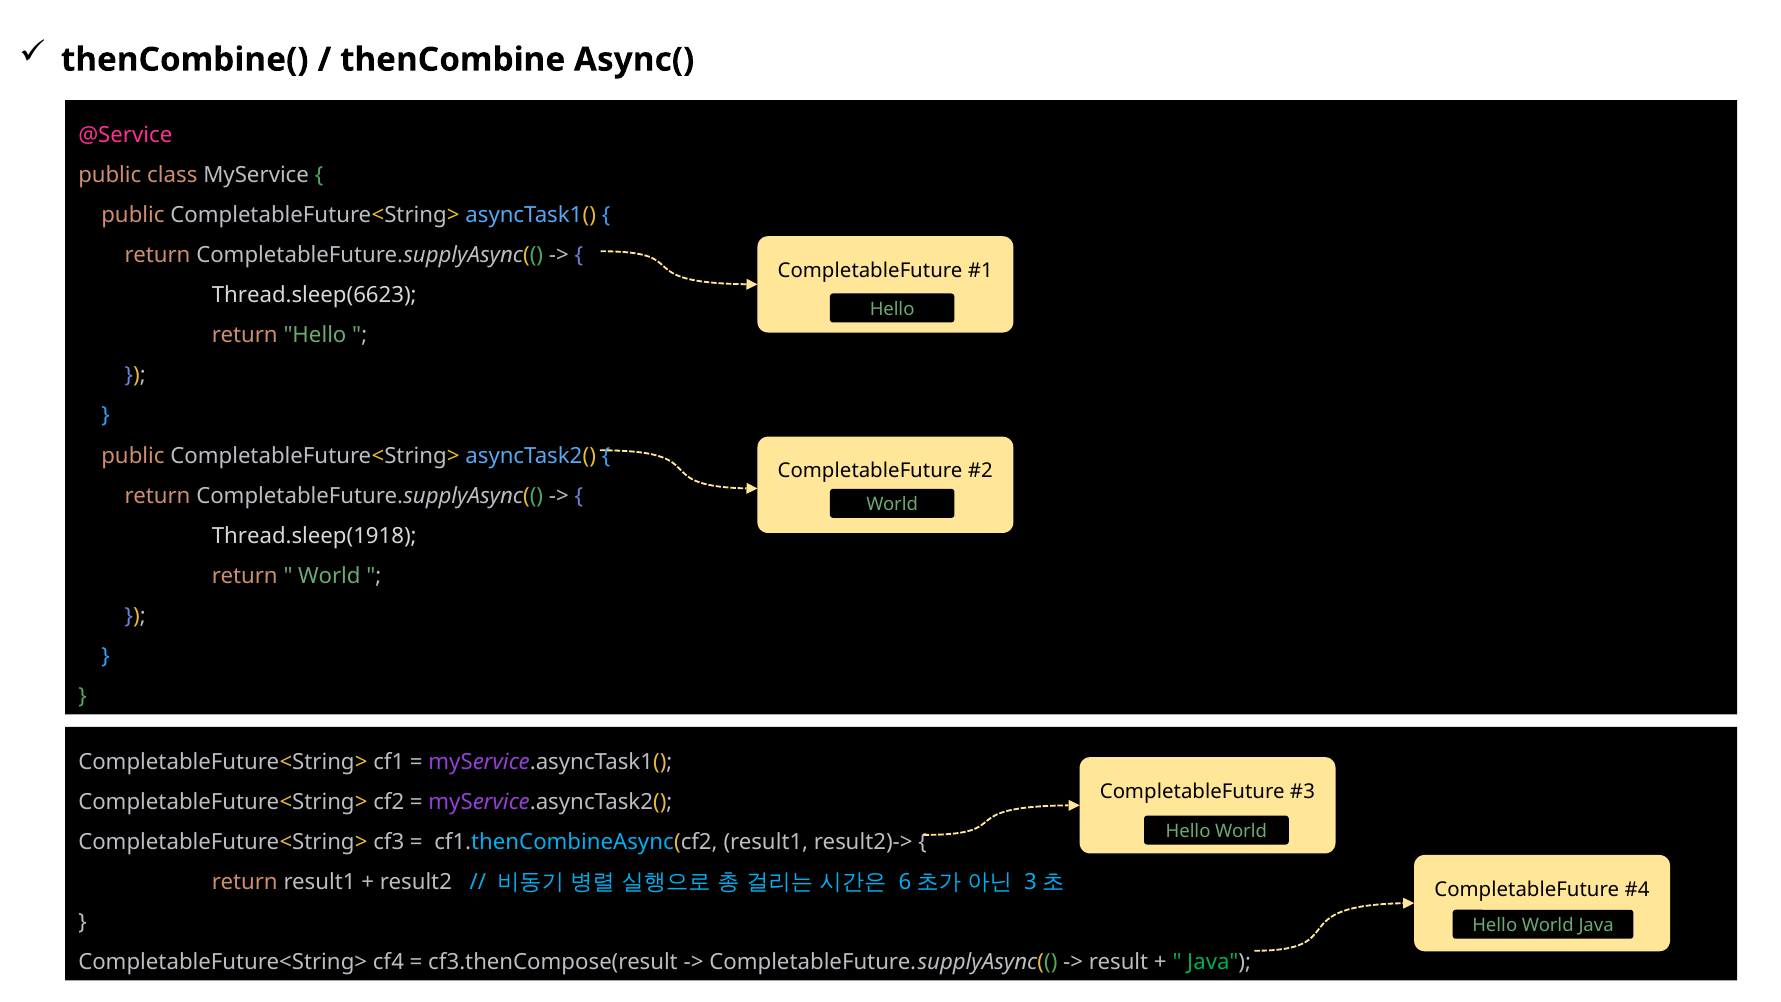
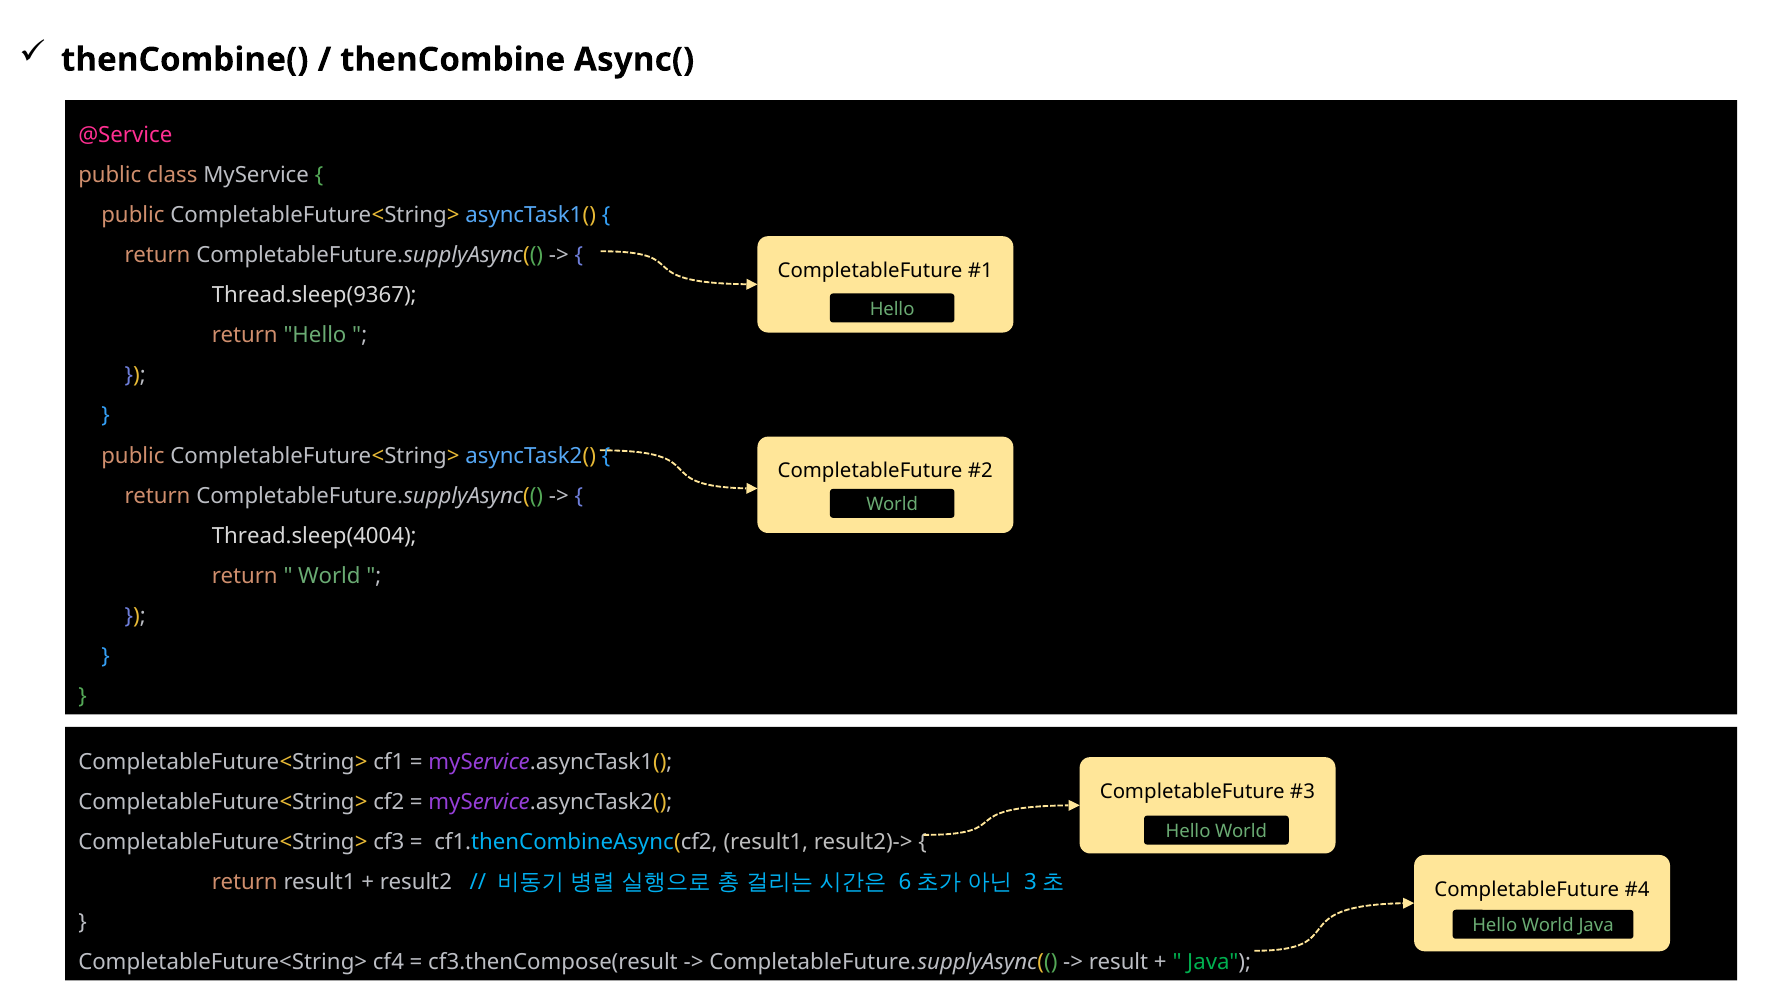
Thread.sleep(6623: Thread.sleep(6623 -> Thread.sleep(9367 (314, 295)
Thread.sleep(1918: Thread.sleep(1918 -> Thread.sleep(4004 (314, 536)
